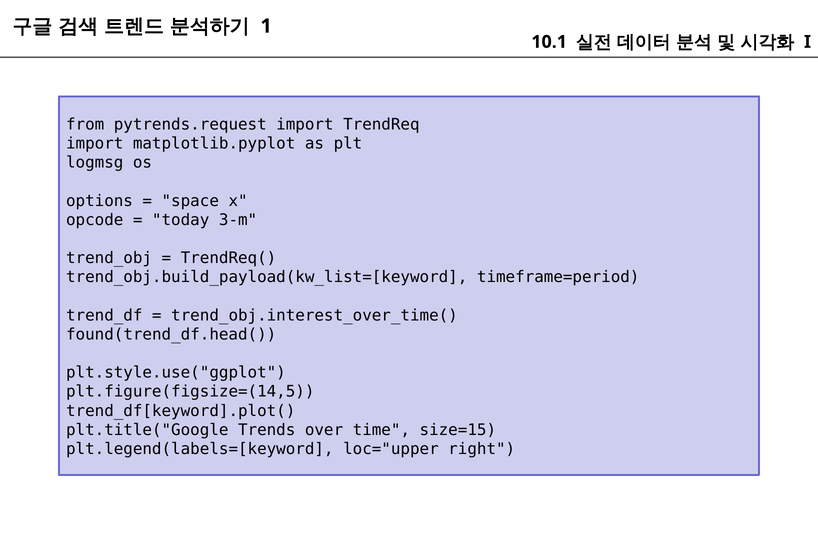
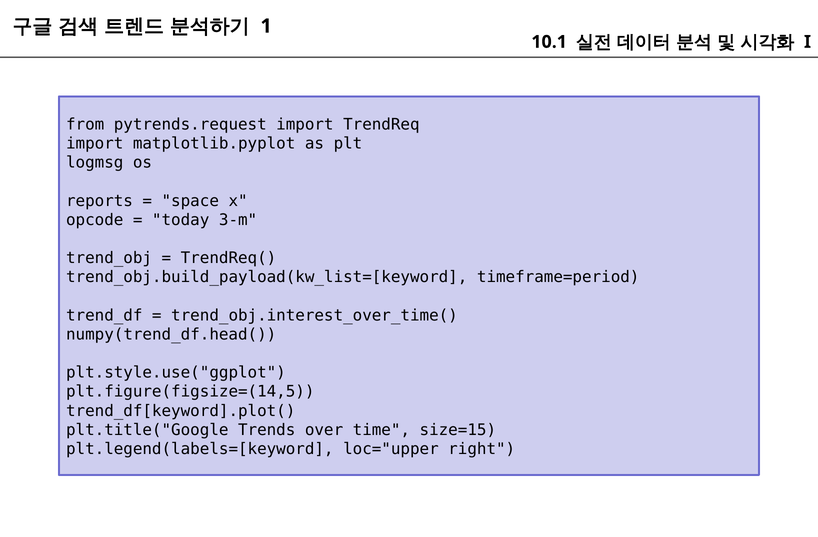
options: options -> reports (100, 201)
found(trend_df.head(: found(trend_df.head( -> numpy(trend_df.head( (171, 335)
